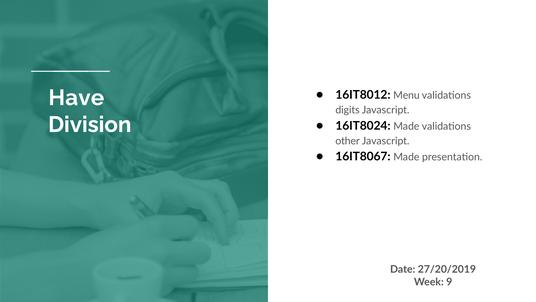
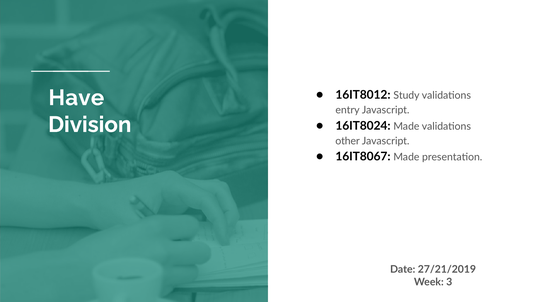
Menu: Menu -> Study (406, 95)
digits: digits -> entry (348, 110)
27/20/2019: 27/20/2019 -> 27/21/2019 (447, 269)
9: 9 -> 3 (449, 281)
